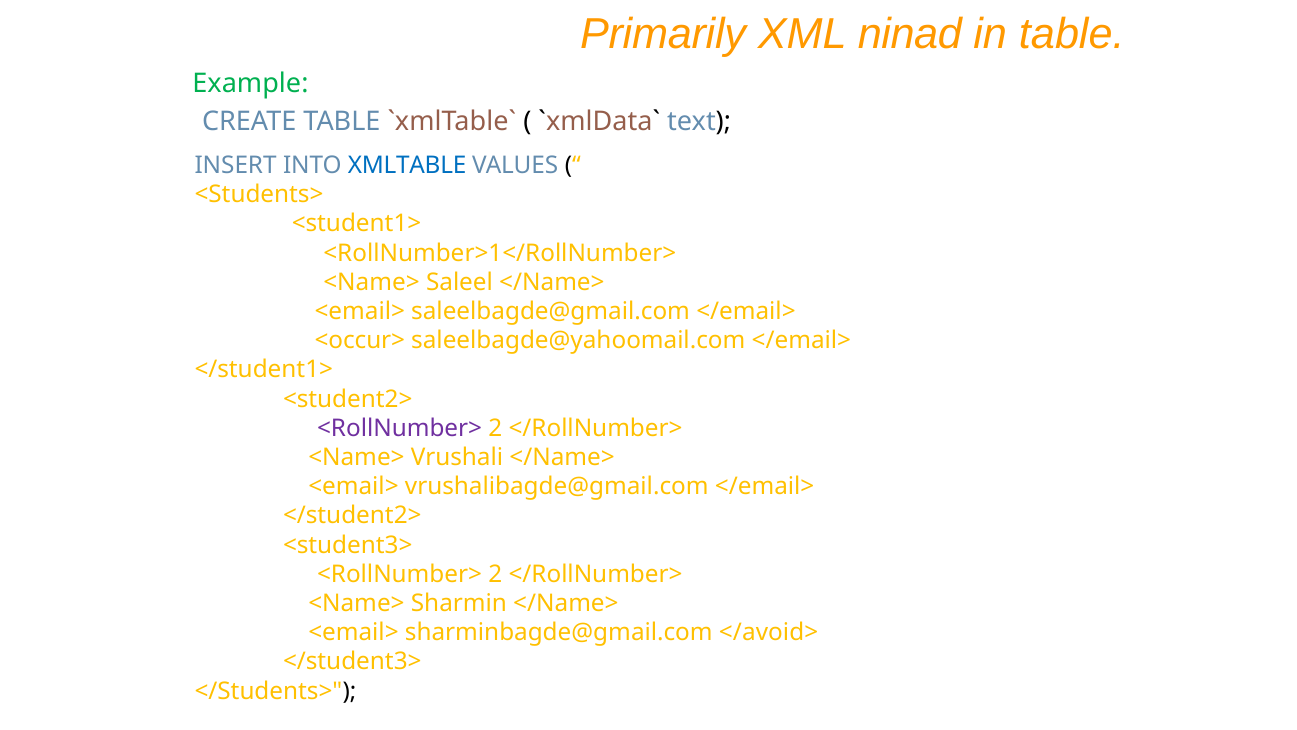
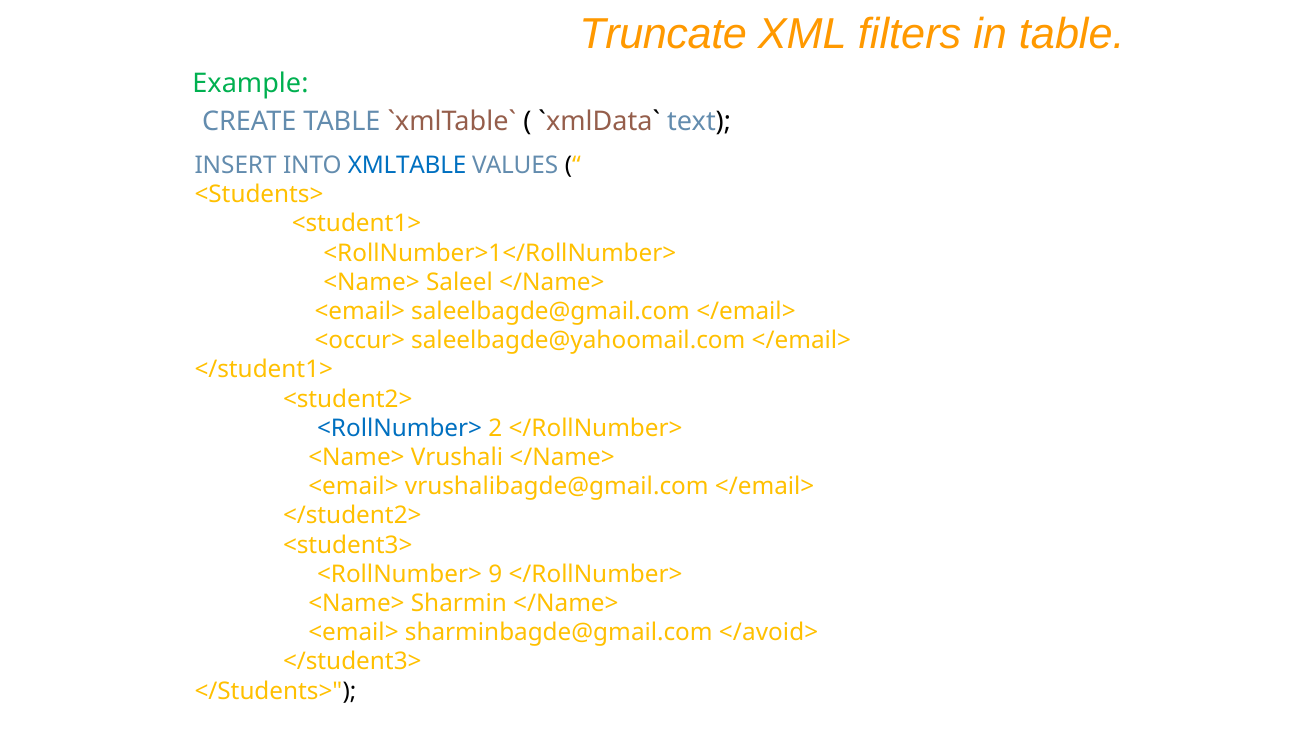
Primarily: Primarily -> Truncate (663, 34)
ninad: ninad -> filters (910, 34)
<RollNumber> colour: purple -> blue (400, 428)
2: 2 -> 9 (495, 574)
